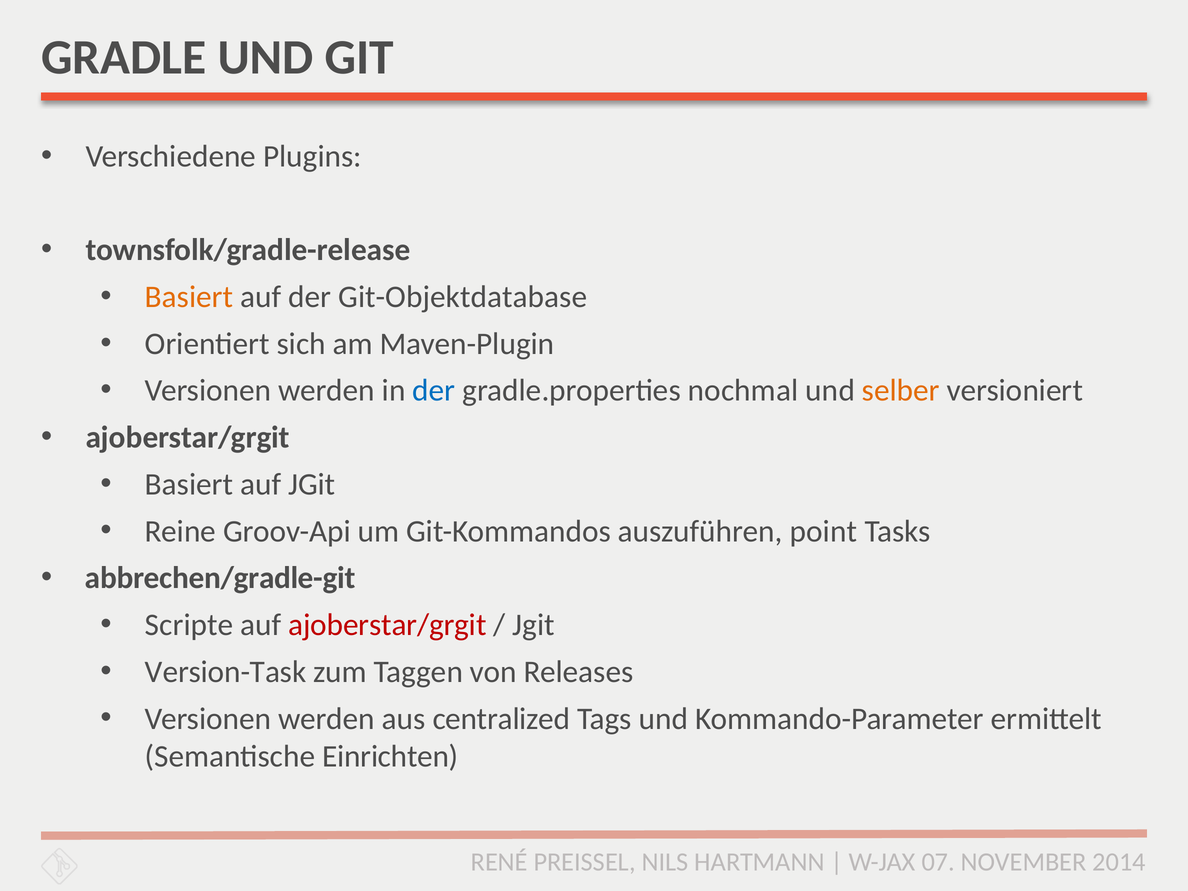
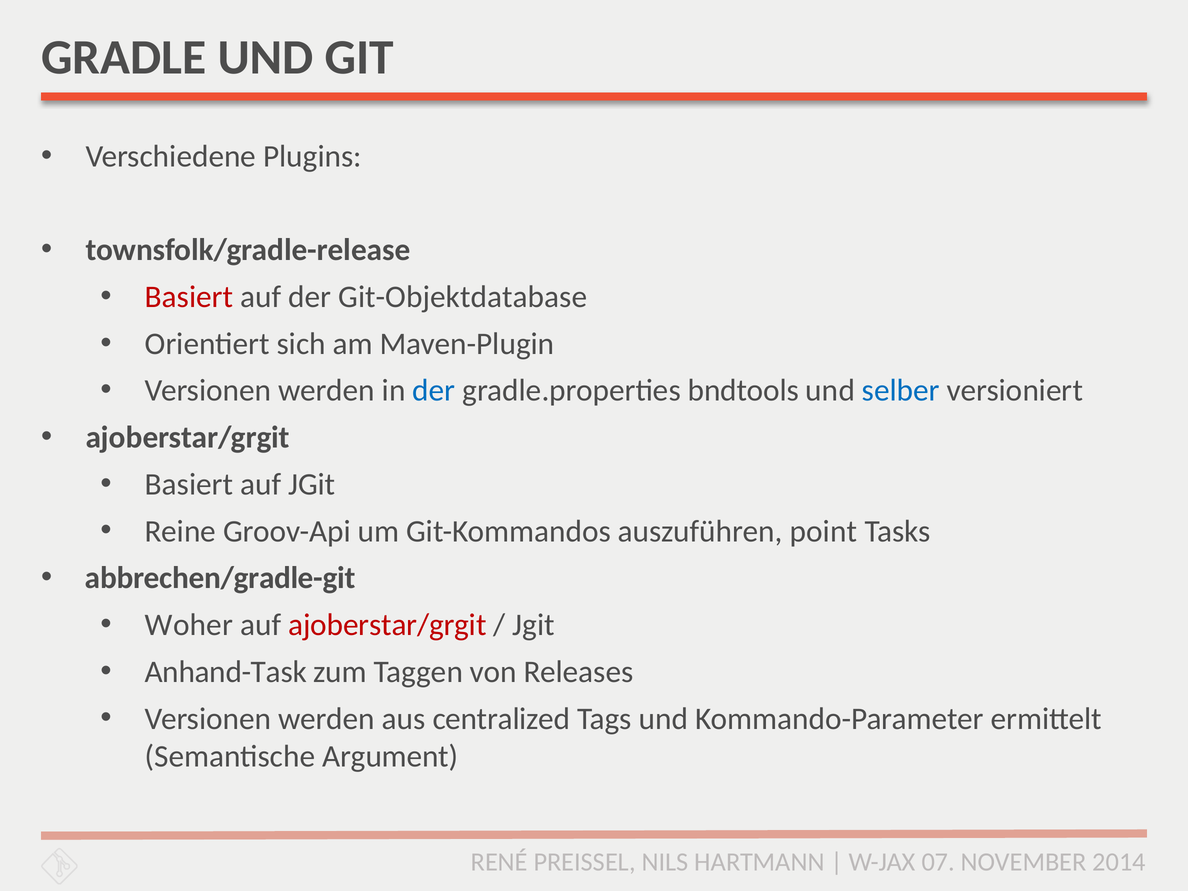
Basiert colour: orange -> red (189, 297)
nochmal: nochmal -> bndtools (743, 391)
selber colour: orange -> blue (901, 391)
Scripte: Scripte -> Woher (189, 625)
Version-Task: Version-Task -> Anhand-Task (226, 672)
Einrichten: Einrichten -> Argument (390, 756)
